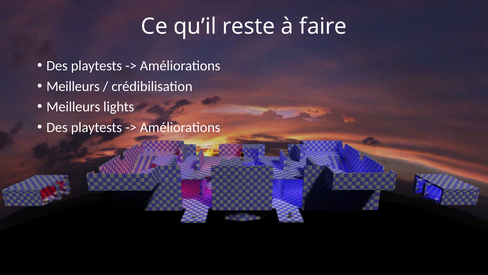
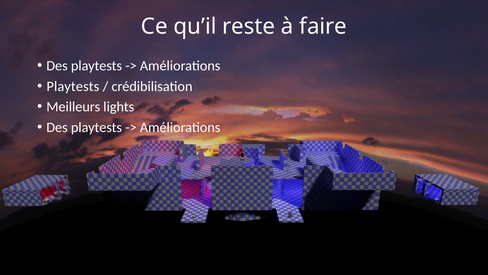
Meilleurs: Meilleurs -> Playtests (73, 86)
